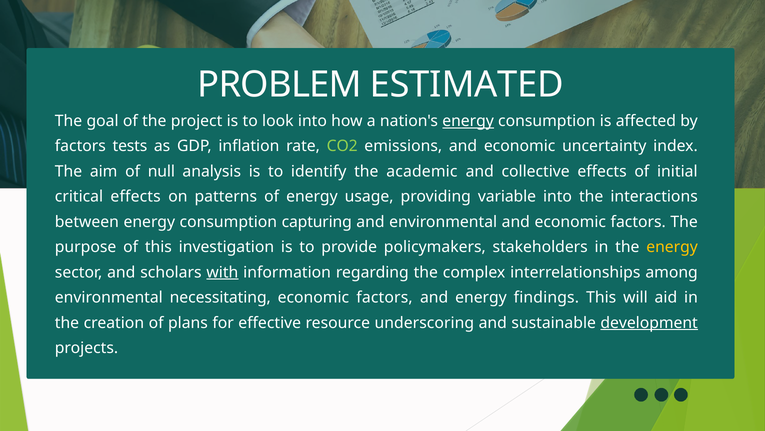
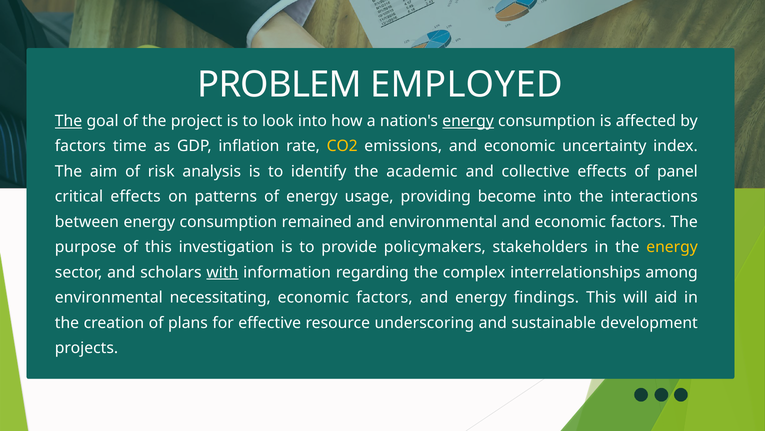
ESTIMATED: ESTIMATED -> EMPLOYED (467, 84)
The underline: none -> present (69, 121)
tests: tests -> time (130, 146)
CO2 colour: light green -> yellow (342, 146)
null: null -> risk (161, 171)
initial: initial -> panel (677, 171)
variable: variable -> become (507, 196)
capturing: capturing -> remained (317, 222)
development underline: present -> none (649, 322)
